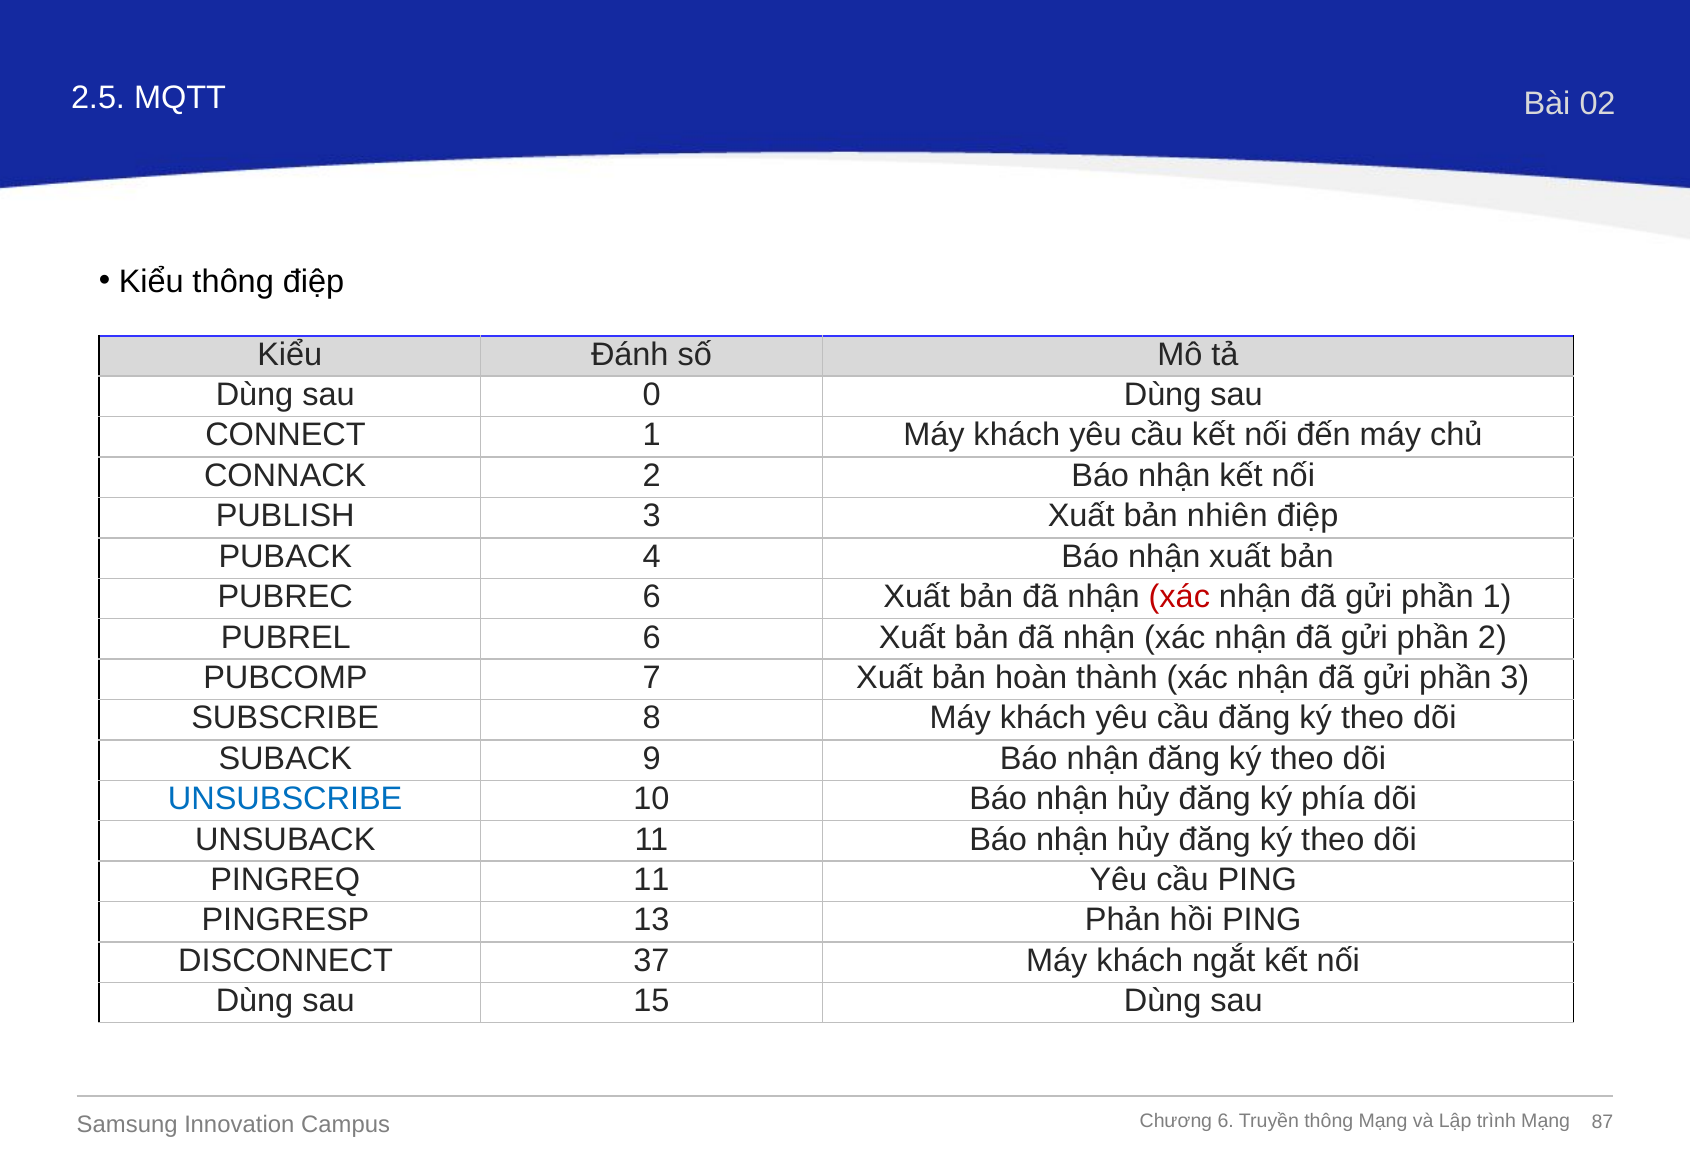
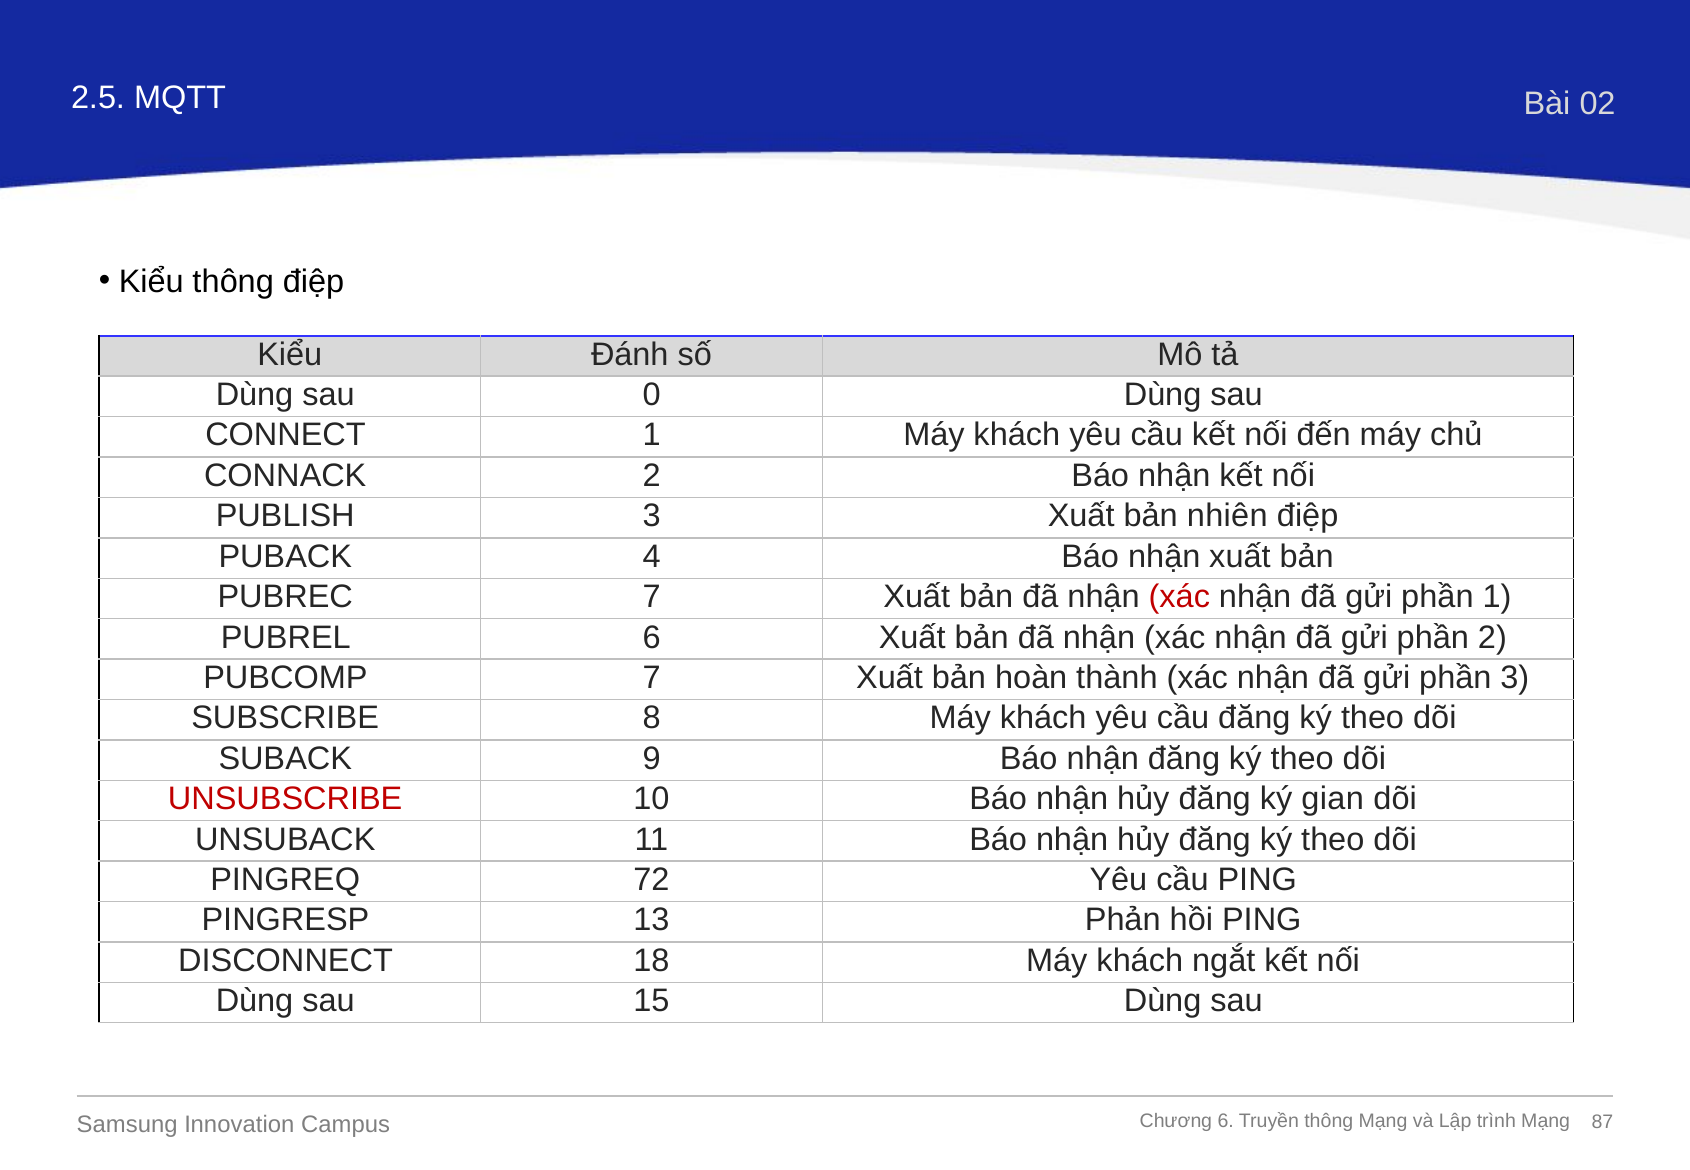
PUBREC 6: 6 -> 7 (652, 597)
UNSUBSCRIBE colour: blue -> red (285, 799)
phía: phía -> gian (1333, 799)
PINGREQ 11: 11 -> 72 (651, 880)
37: 37 -> 18 (651, 961)
